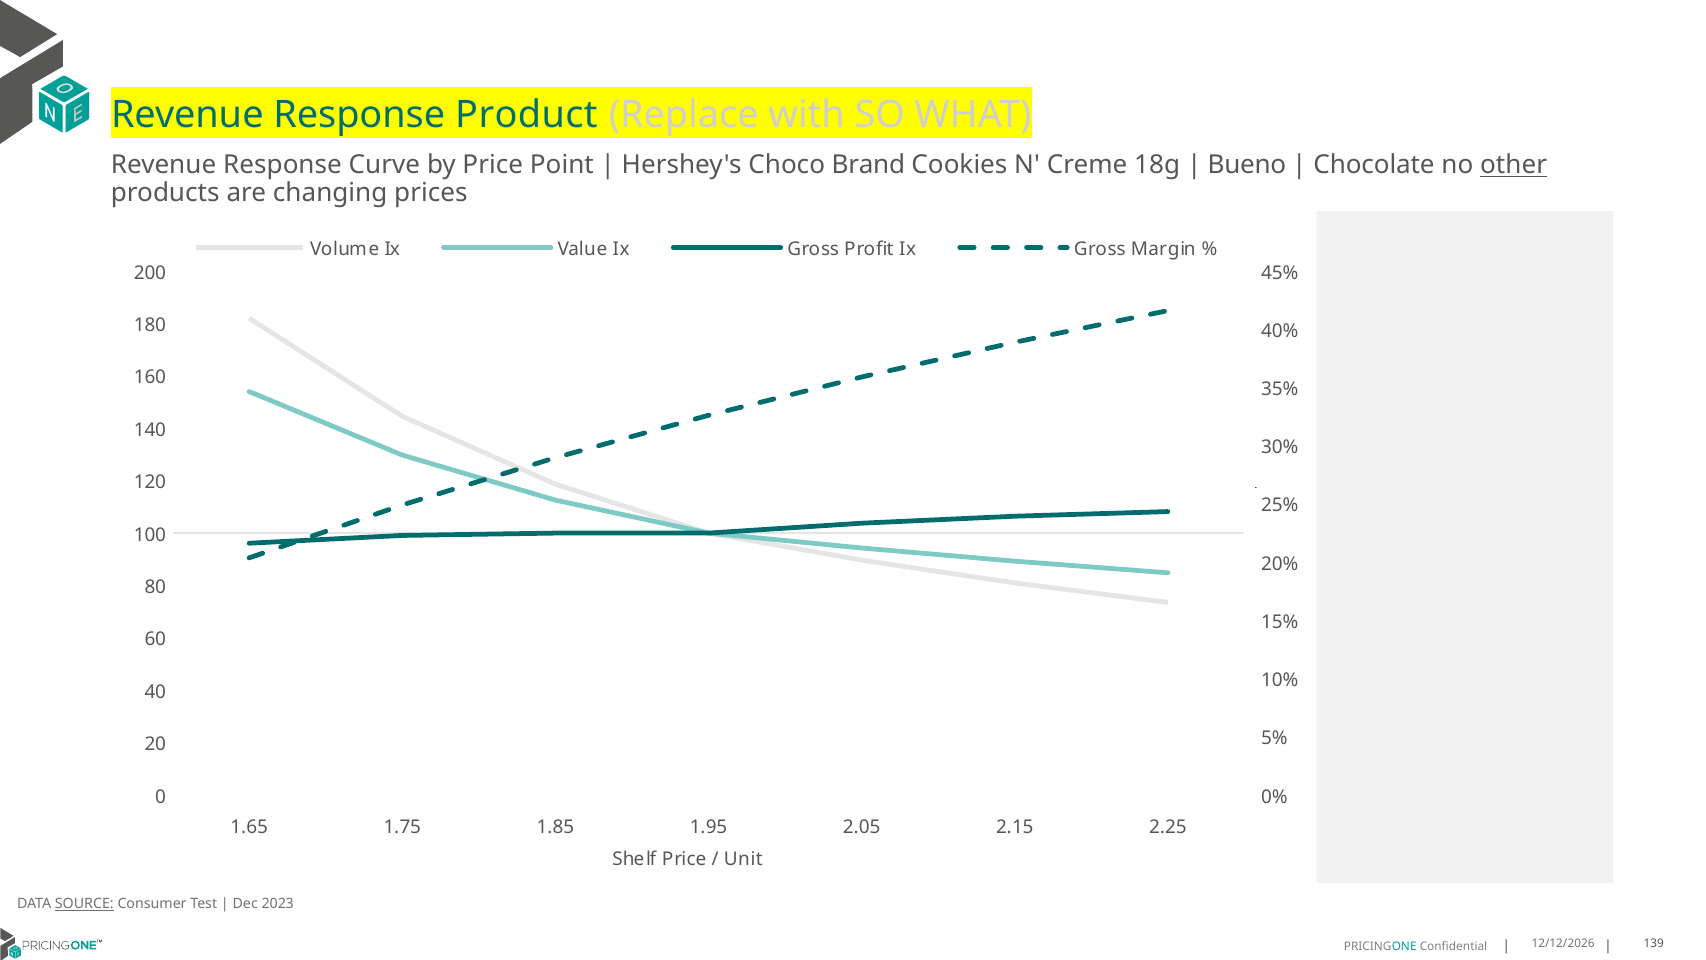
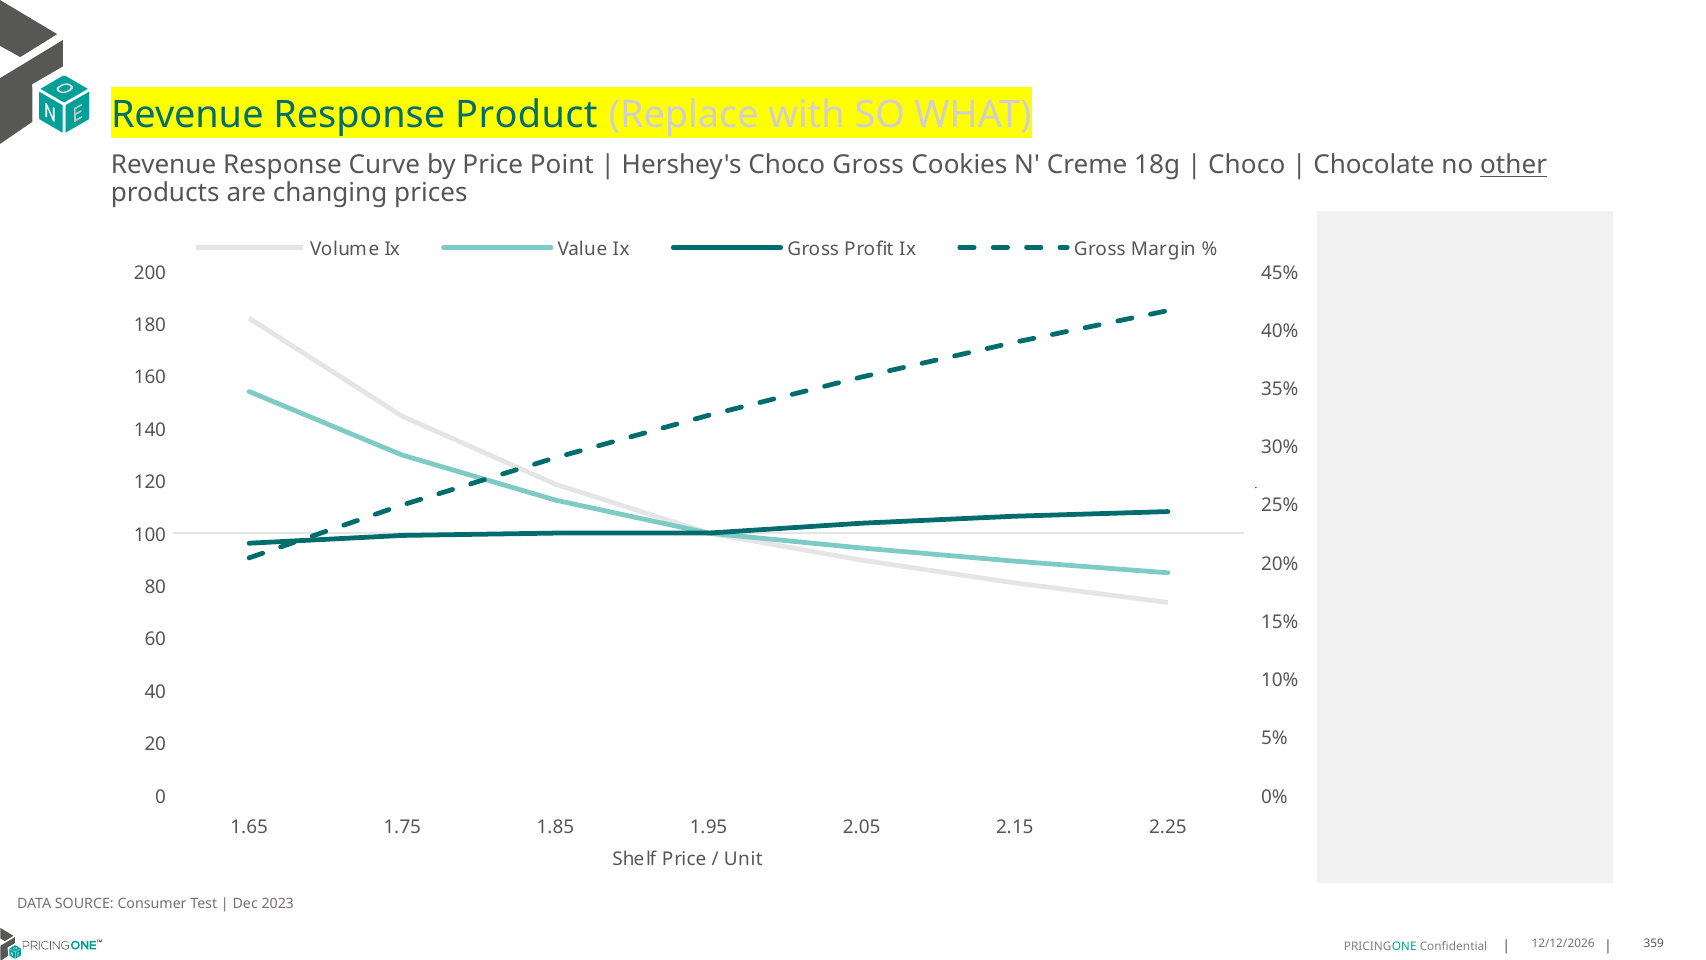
Choco Brand: Brand -> Gross (868, 165)
Bueno: Bueno -> Choco (1247, 165)
SOURCE underline: present -> none (84, 904)
139: 139 -> 359 (1654, 944)
